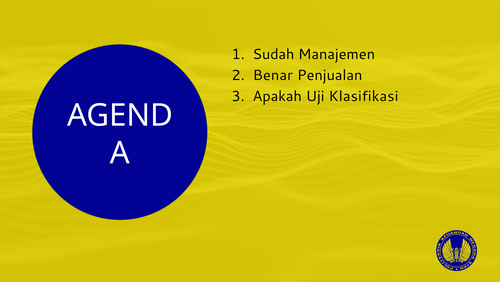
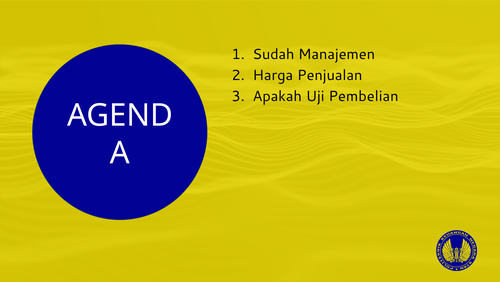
Benar: Benar -> Harga (273, 75)
Klasifikasi: Klasifikasi -> Pembelian (364, 96)
